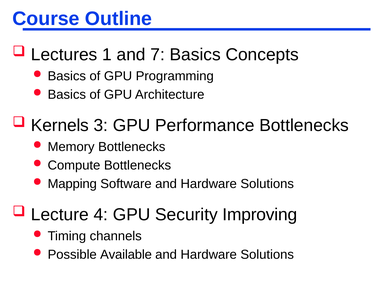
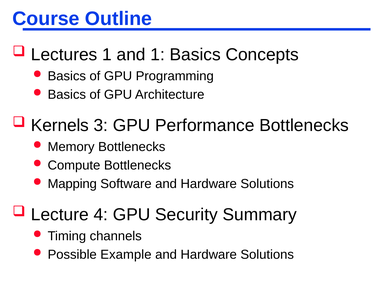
and 7: 7 -> 1 (158, 54)
Improving: Improving -> Summary (260, 214)
Available: Available -> Example (126, 254)
